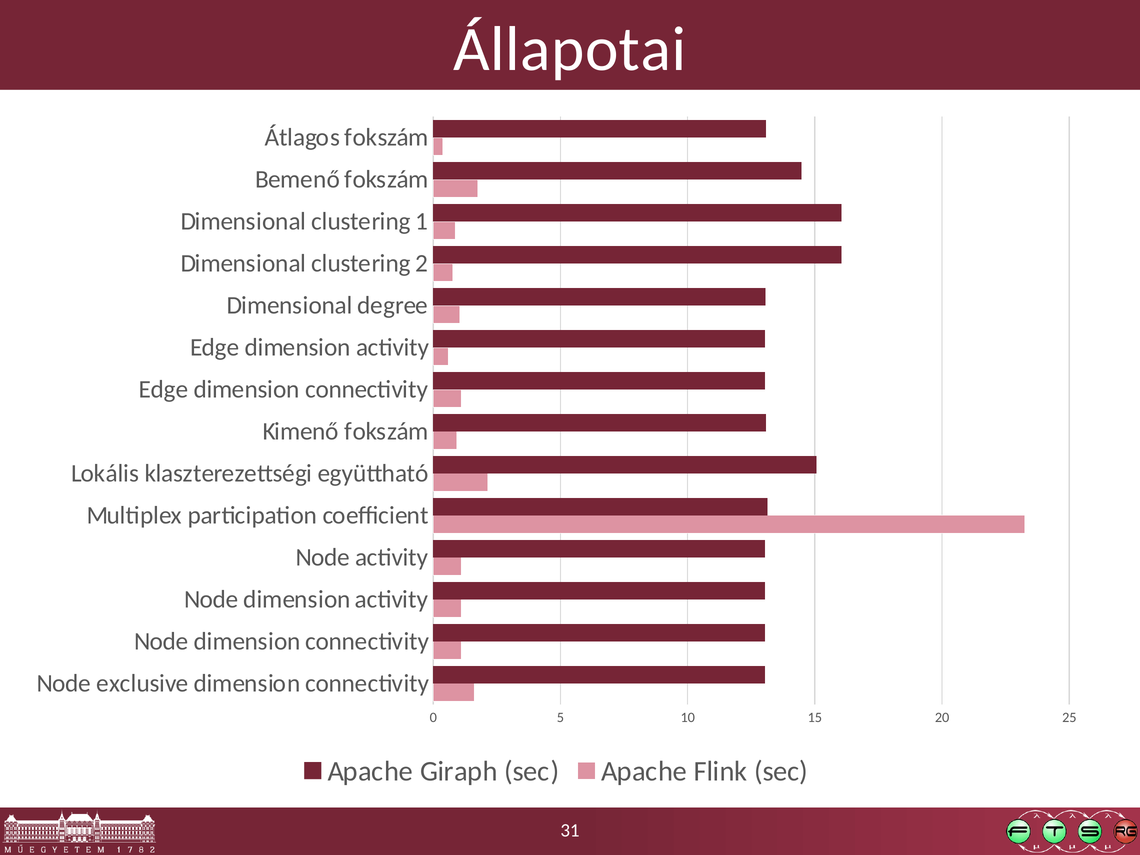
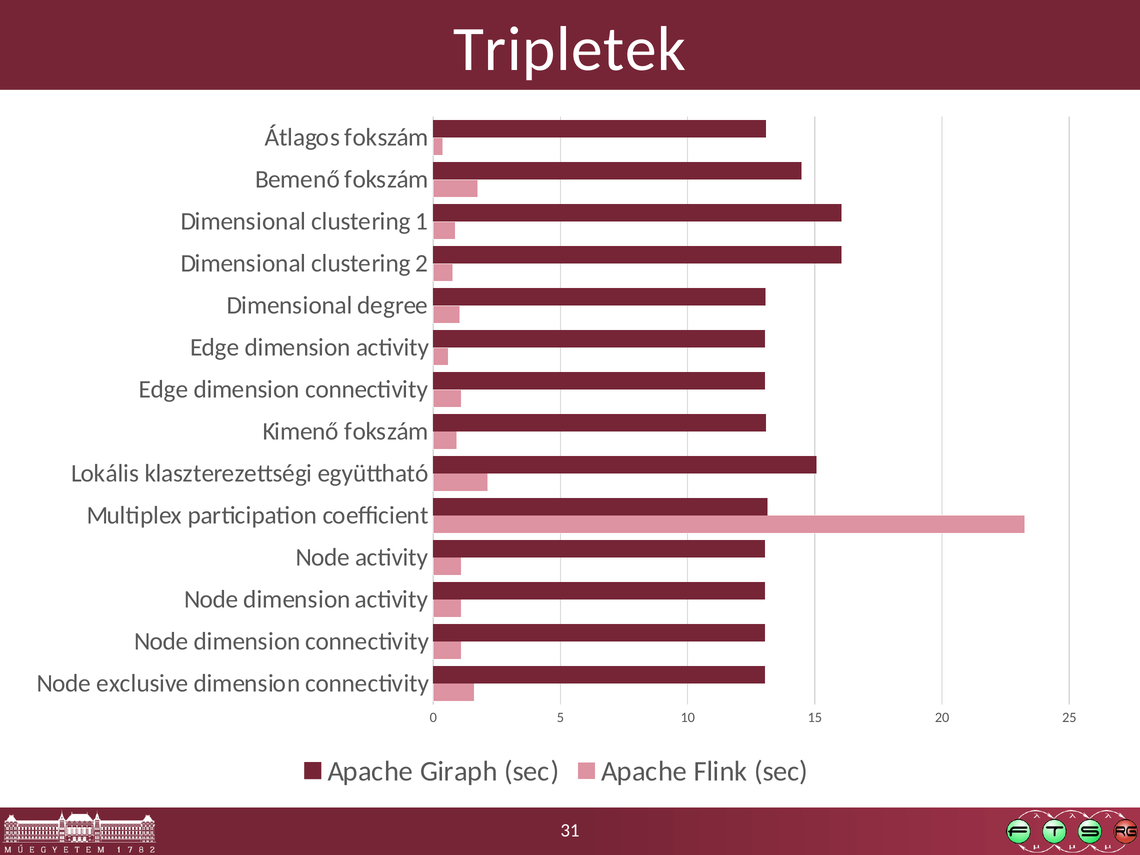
Állapotai: Állapotai -> Tripletek (570, 49)
